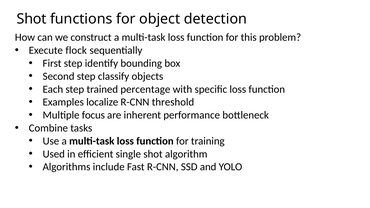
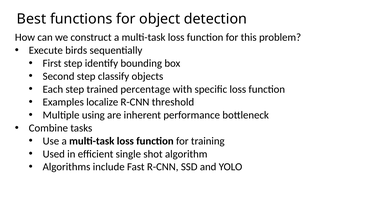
Shot: Shot -> Best (31, 19)
flock: flock -> birds (76, 50)
focus: focus -> using (93, 115)
